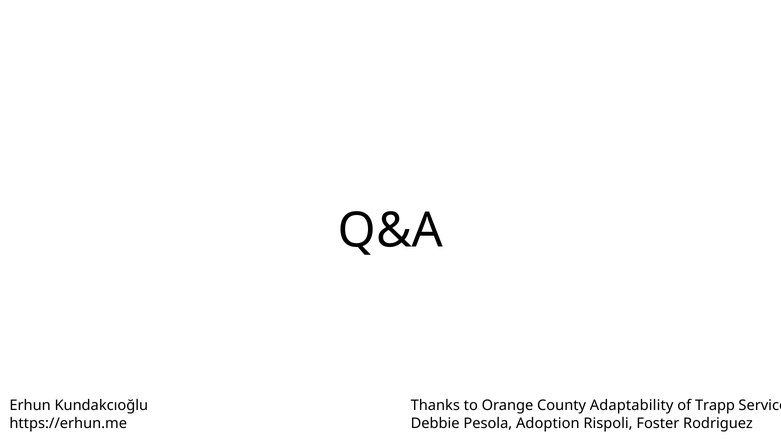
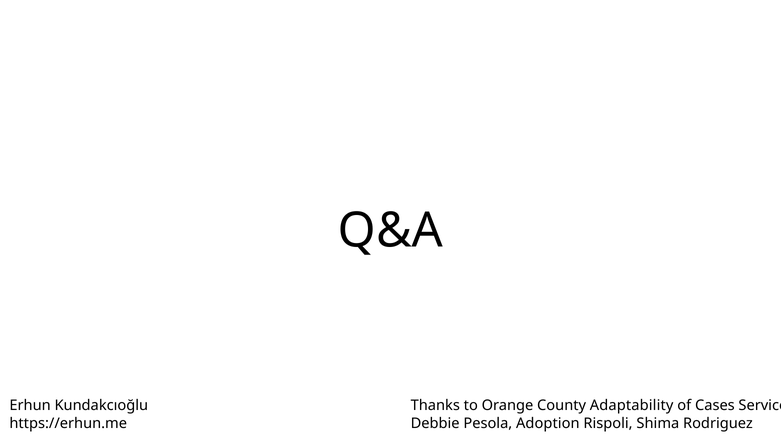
Trapp: Trapp -> Cases (715, 406)
Foster: Foster -> Shima (658, 423)
